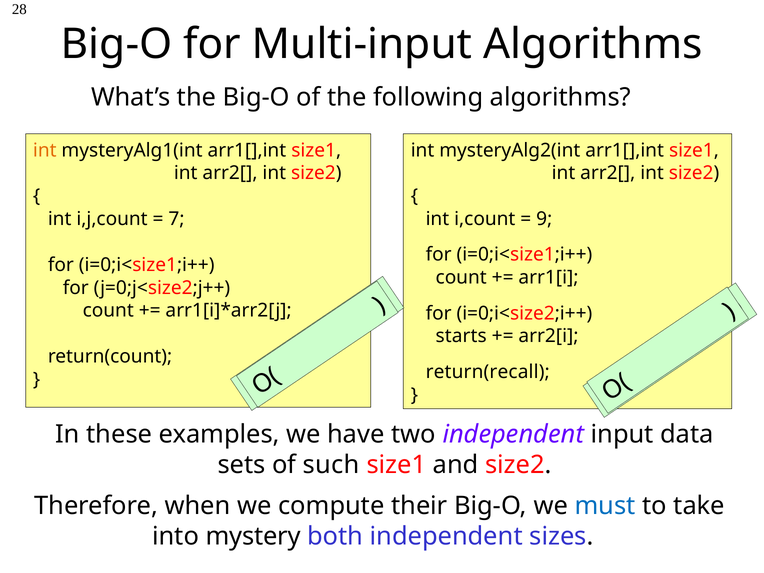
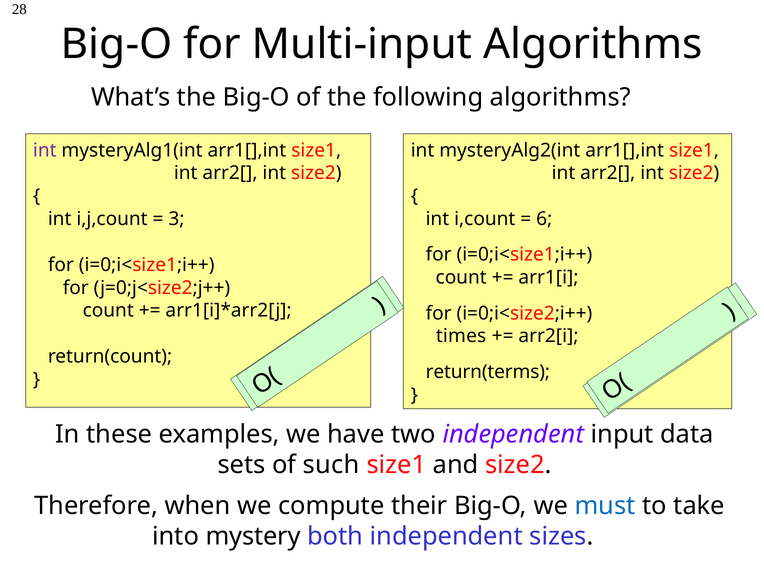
int colour: orange -> purple (45, 150)
7: 7 -> 3 (177, 219)
9: 9 -> 6 (544, 219)
starts: starts -> times (461, 336)
return(recall: return(recall -> return(terms (488, 372)
